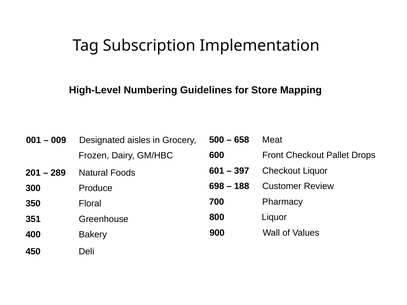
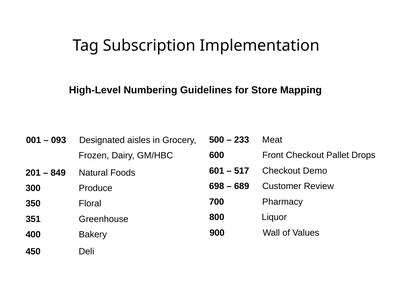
658: 658 -> 233 (242, 140)
009: 009 -> 093 (59, 140)
397: 397 -> 517 (242, 171)
Checkout Liquor: Liquor -> Demo (315, 171)
289: 289 -> 849 (58, 173)
188: 188 -> 689 (242, 186)
